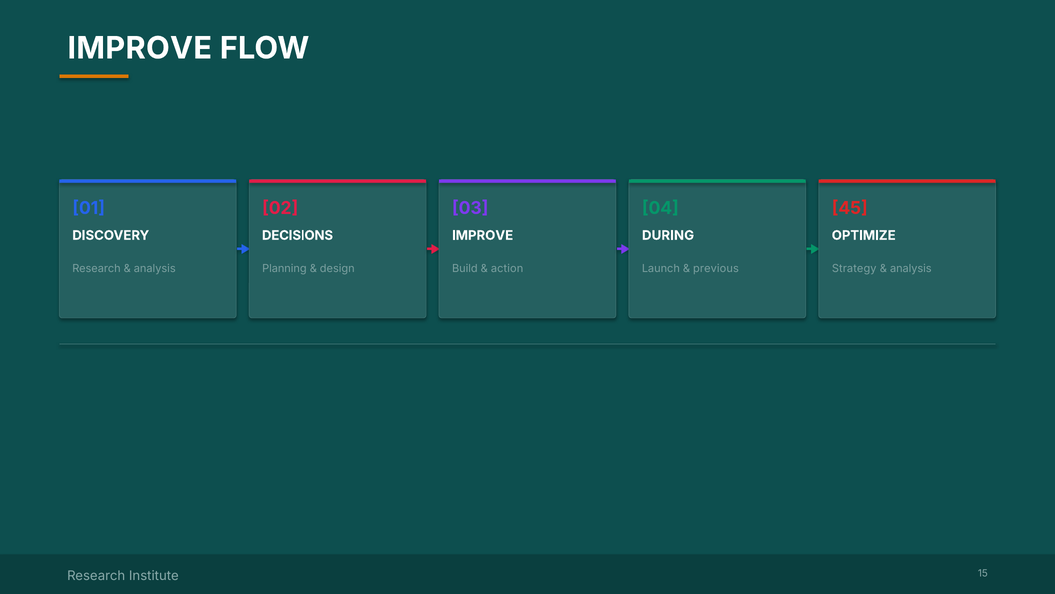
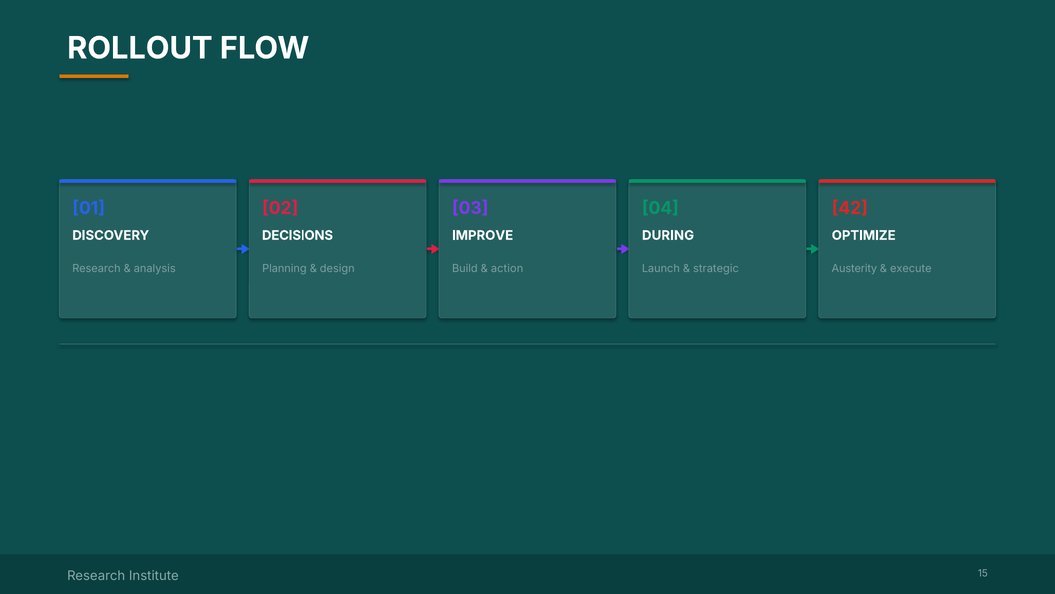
IMPROVE: IMPROVE -> ROLLOUT (140, 48)
45: 45 -> 42 (850, 208)
previous: previous -> strategic (716, 268)
Strategy: Strategy -> Austerity (854, 268)
analysis: analysis -> execute (911, 268)
